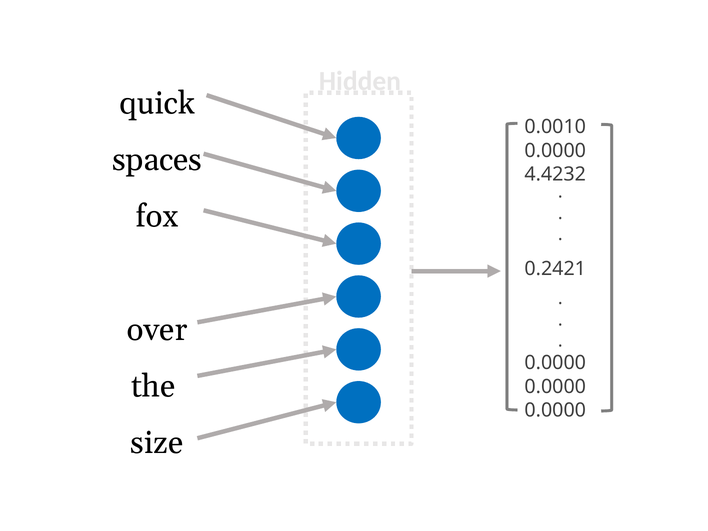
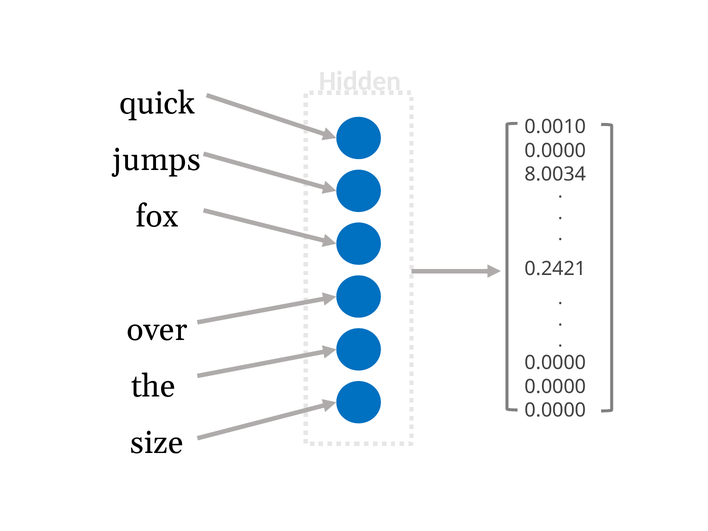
spaces: spaces -> jumps (157, 160)
4.4232: 4.4232 -> 8.0034 (555, 174)
